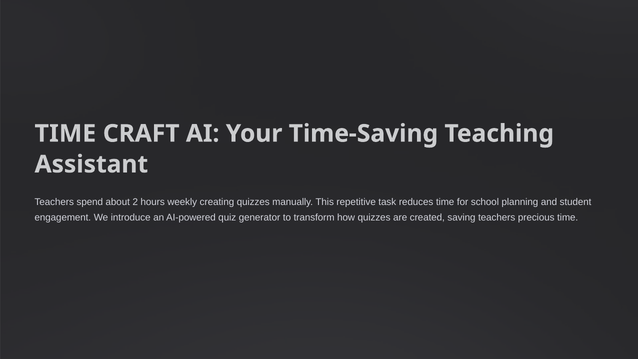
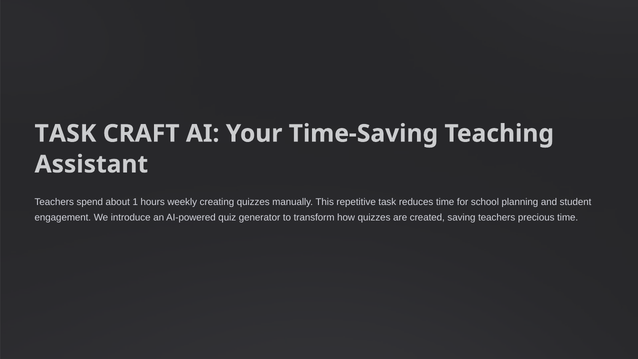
TIME: TIME -> TASK (65, 134)
2: 2 -> 1 (135, 202)
